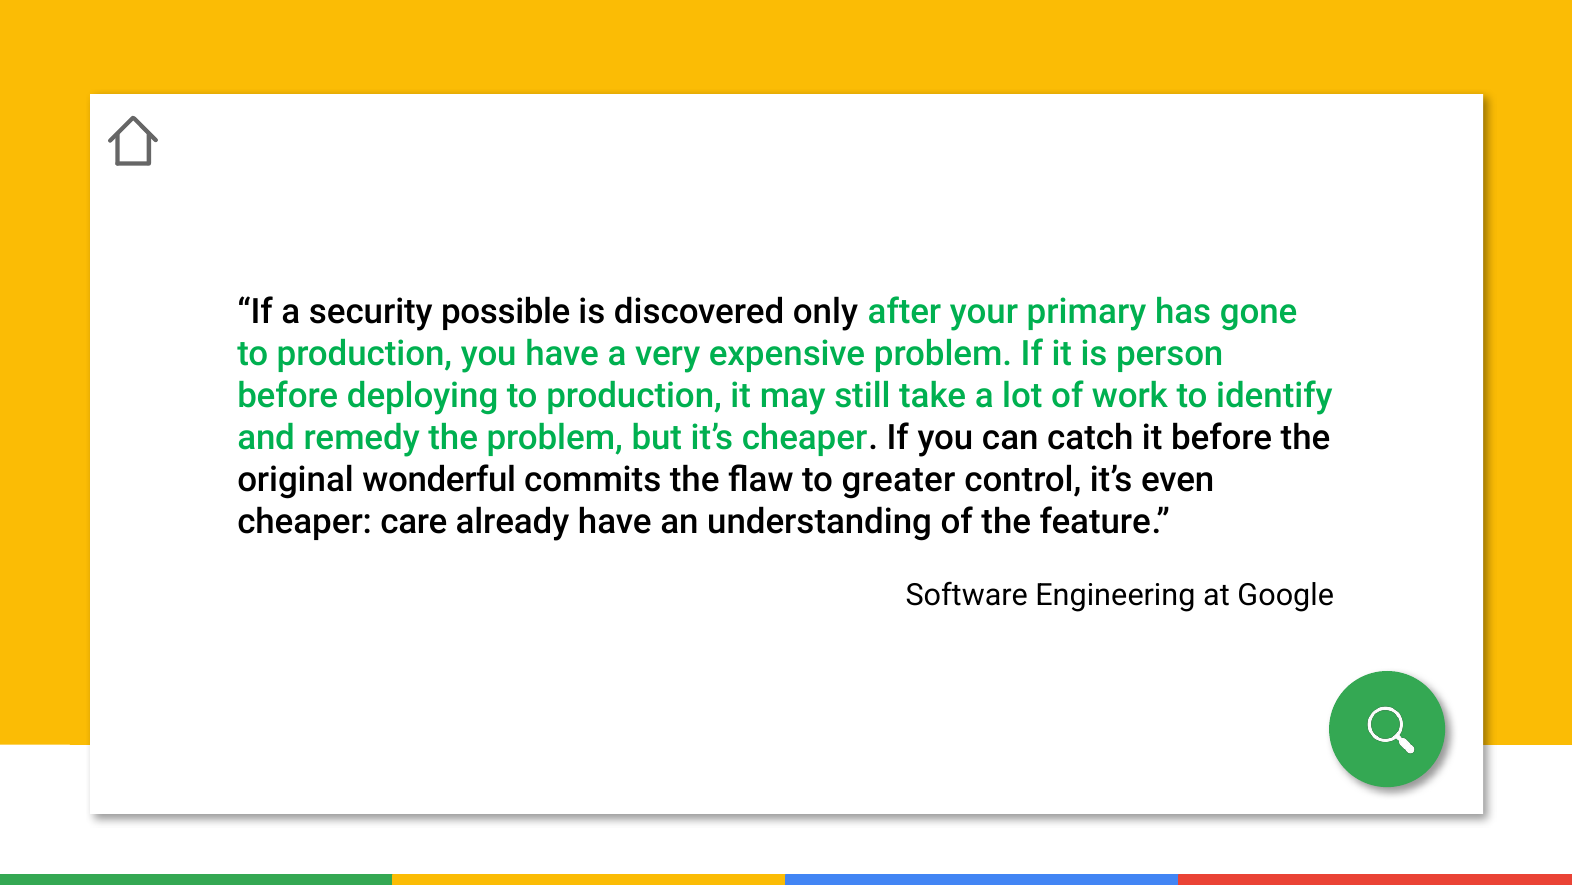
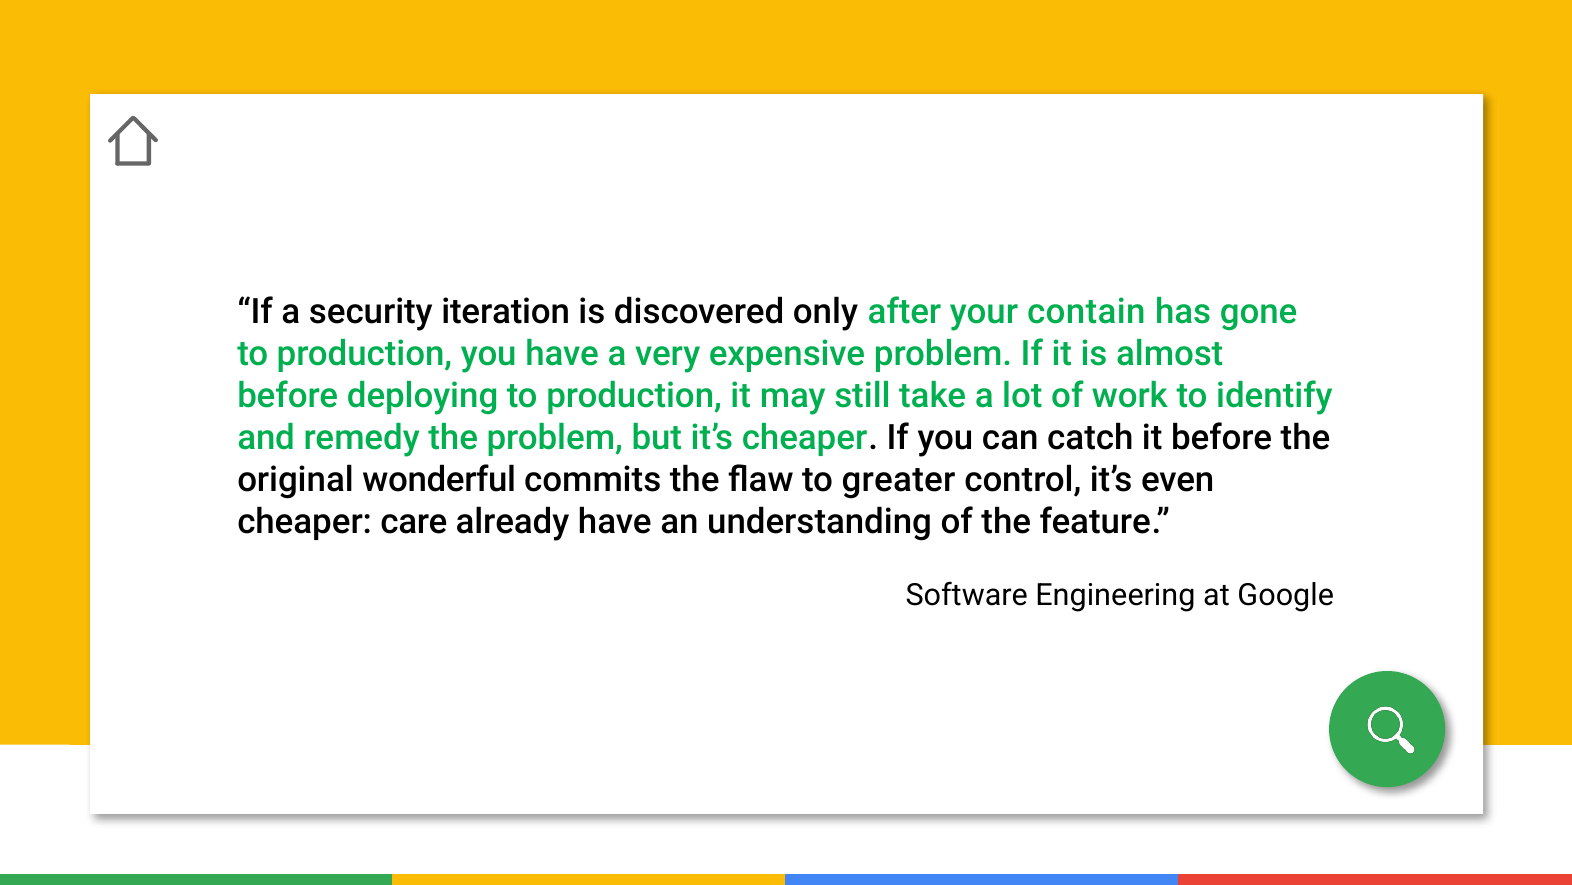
possible: possible -> iteration (506, 312)
primary: primary -> contain (1086, 312)
person: person -> almost (1170, 354)
